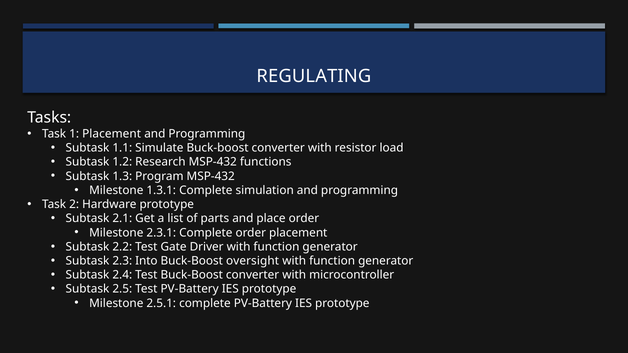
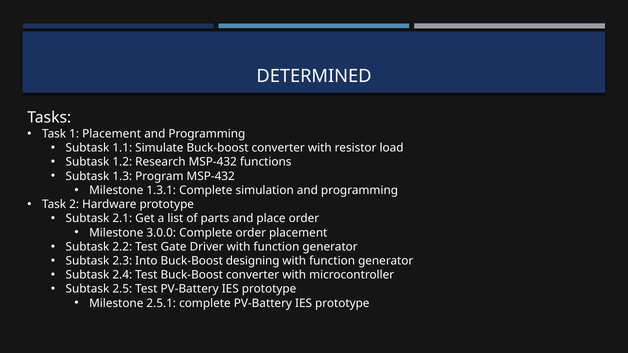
REGULATING: REGULATING -> DETERMINED (314, 76)
2.3.1: 2.3.1 -> 3.0.0 (161, 233)
oversight: oversight -> designing (253, 261)
